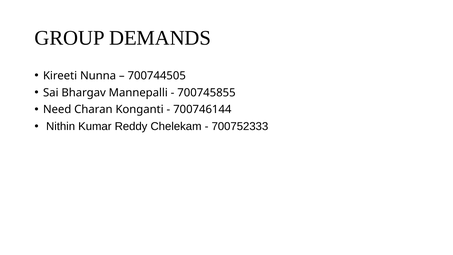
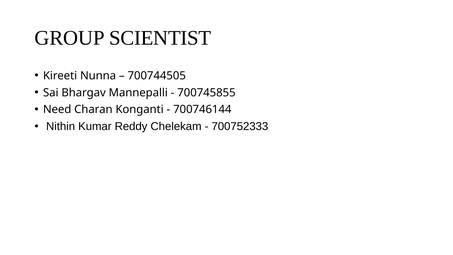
DEMANDS: DEMANDS -> SCIENTIST (160, 38)
